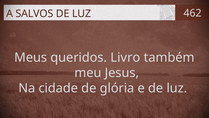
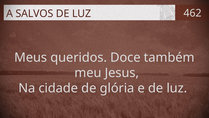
Livro: Livro -> Doce (125, 57)
